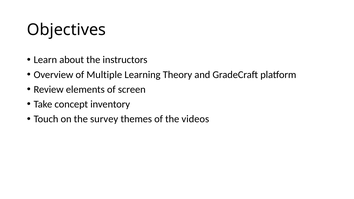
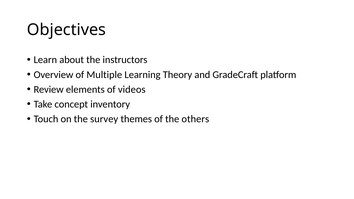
screen: screen -> videos (132, 89)
videos: videos -> others (195, 119)
